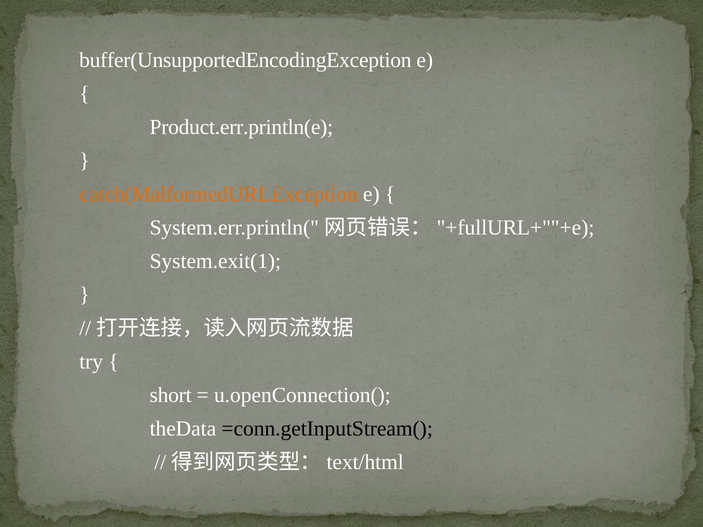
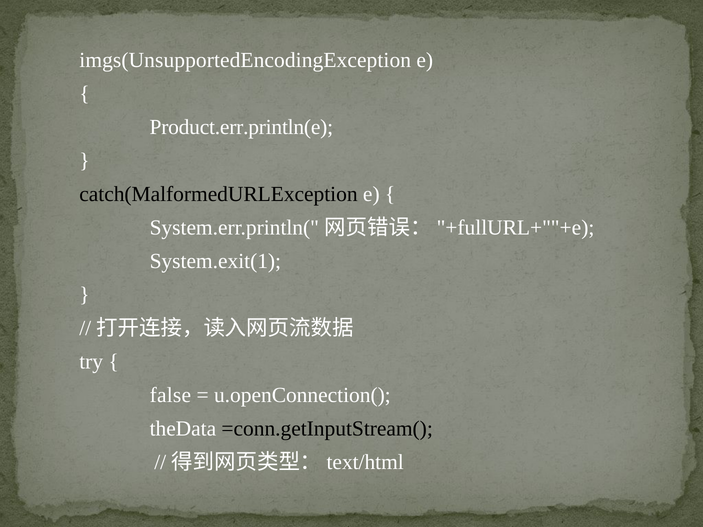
buffer(UnsupportedEncodingException: buffer(UnsupportedEncodingException -> imgs(UnsupportedEncodingException (245, 60)
catch(MalformedURLException colour: orange -> black (218, 194)
short: short -> false (170, 395)
